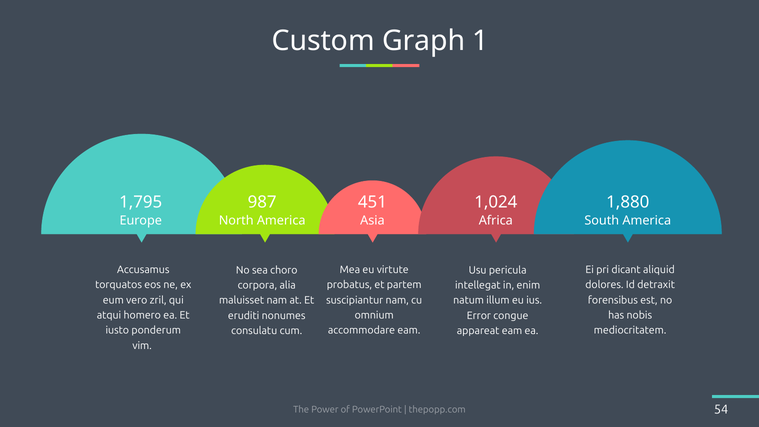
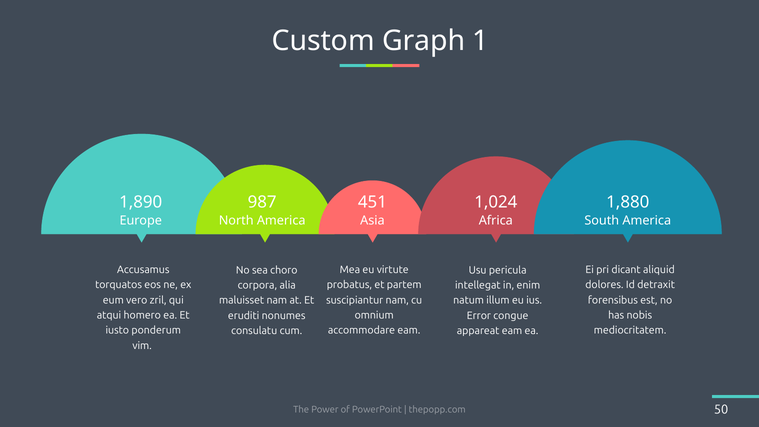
1,795: 1,795 -> 1,890 (141, 202)
54: 54 -> 50 (721, 409)
